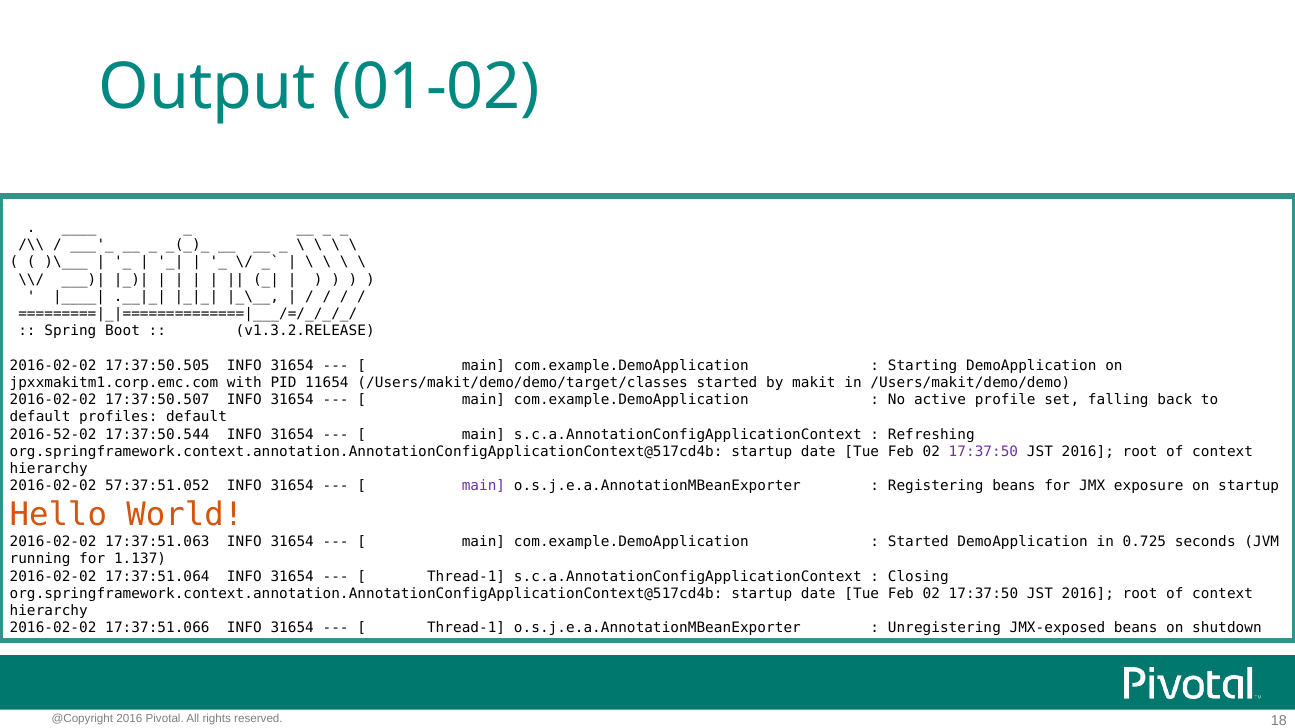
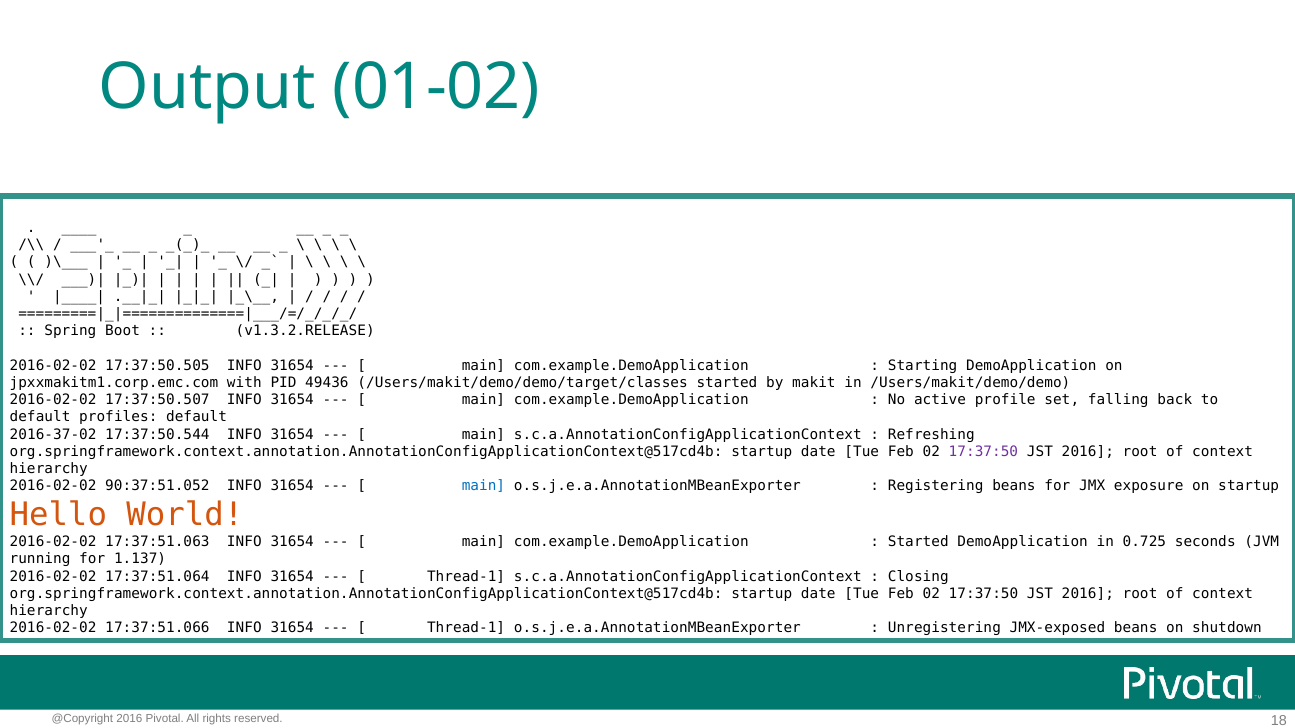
11654: 11654 -> 49436 (327, 383)
2016-52-02: 2016-52-02 -> 2016-37-02 (53, 435)
57:37:51.052: 57:37:51.052 -> 90:37:51.052 (157, 486)
main colour: purple -> blue (483, 486)
